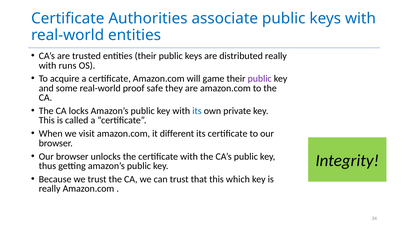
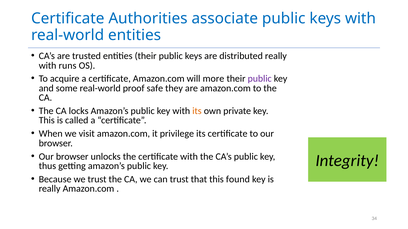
game: game -> more (213, 79)
its colour: blue -> orange (197, 111)
different: different -> privilege (177, 134)
which: which -> found (238, 180)
